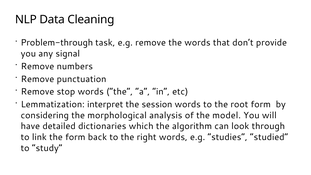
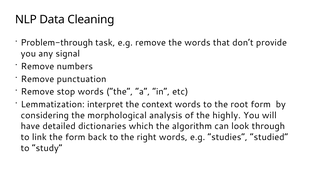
session: session -> context (157, 104)
model: model -> highly (227, 115)
